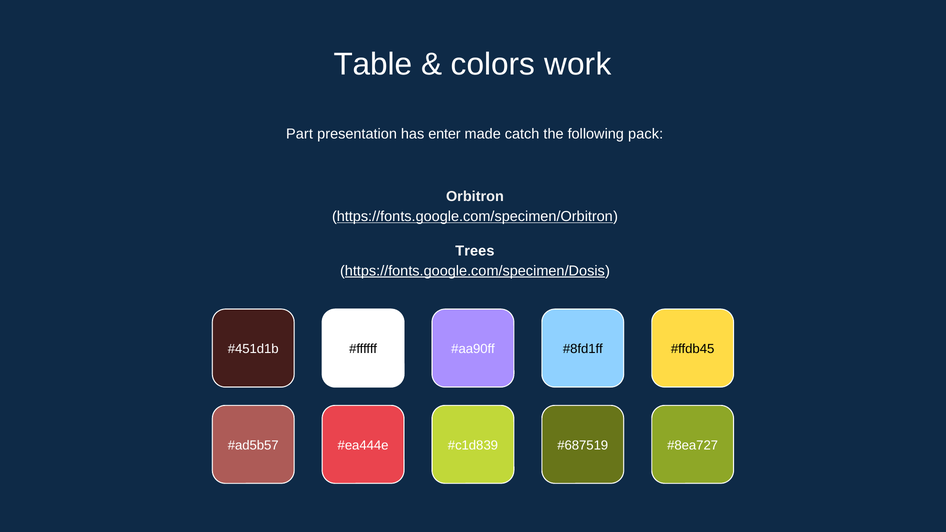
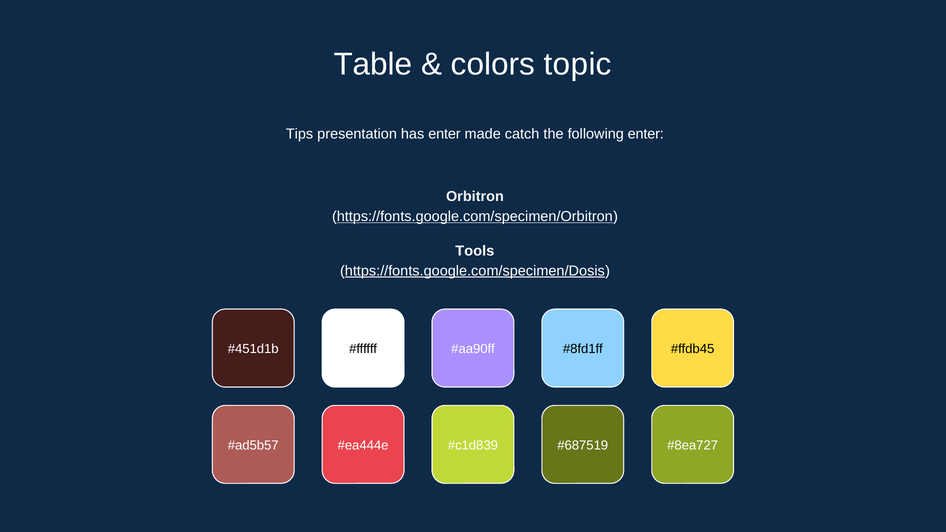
work: work -> topic (578, 64)
Part: Part -> Tips (300, 134)
following pack: pack -> enter (646, 134)
Trees: Trees -> Tools (475, 251)
